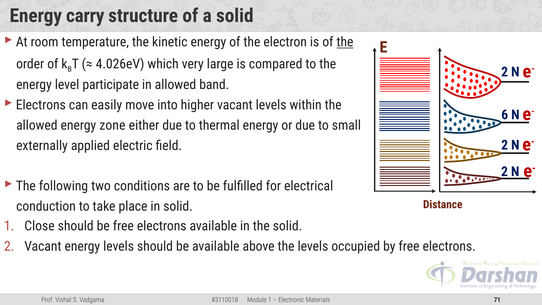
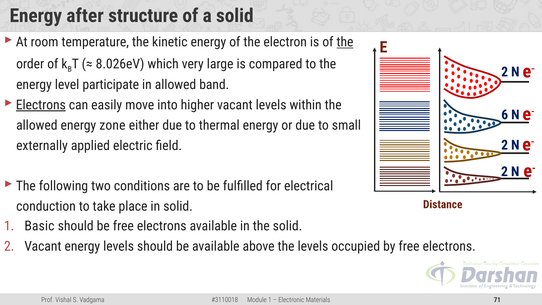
carry: carry -> after (85, 16)
4.026eV: 4.026eV -> 8.026eV (120, 64)
Electrons underline: none -> present (41, 105)
Close: Close -> Basic (39, 226)
